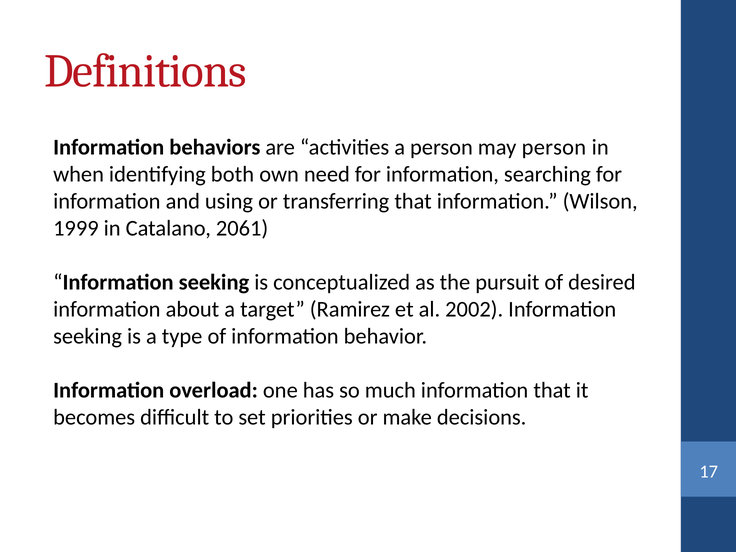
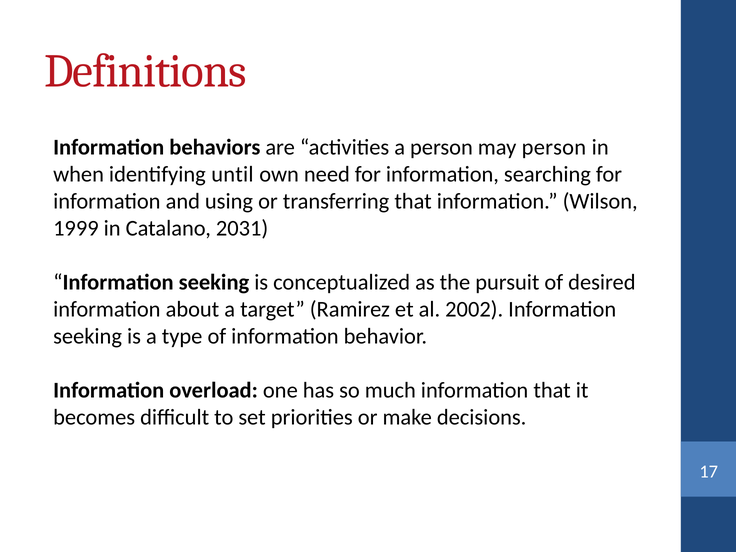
both: both -> until (232, 174)
2061: 2061 -> 2031 (242, 228)
